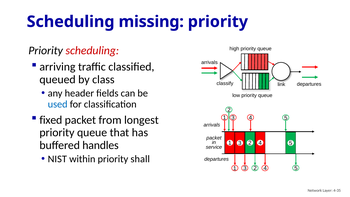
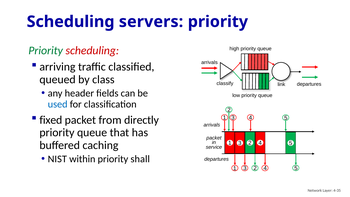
missing: missing -> servers (151, 22)
Priority colour: black -> green (46, 51)
longest: longest -> directly (141, 120)
handles: handles -> caching (100, 145)
